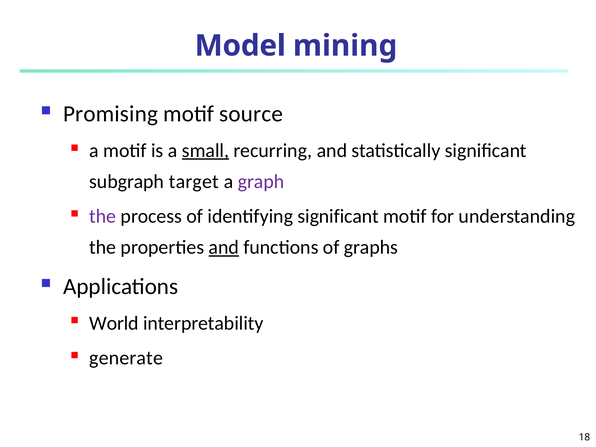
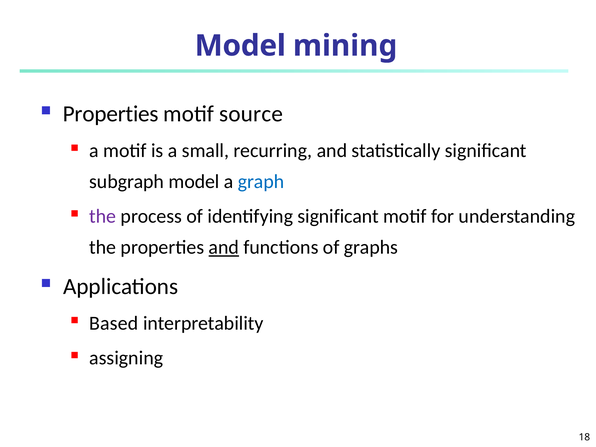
Promising: Promising -> Properties (111, 114)
small underline: present -> none (205, 150)
subgraph target: target -> model (194, 181)
graph colour: purple -> blue (261, 181)
World: World -> Based (114, 323)
generate: generate -> assigning (126, 358)
